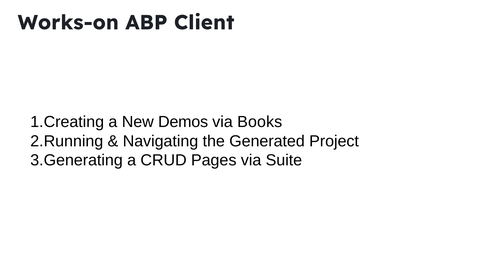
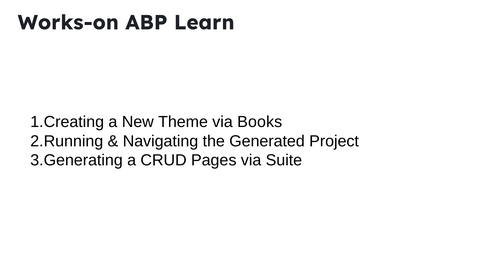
Client: Client -> Learn (204, 23)
Demos: Demos -> Theme (183, 122)
